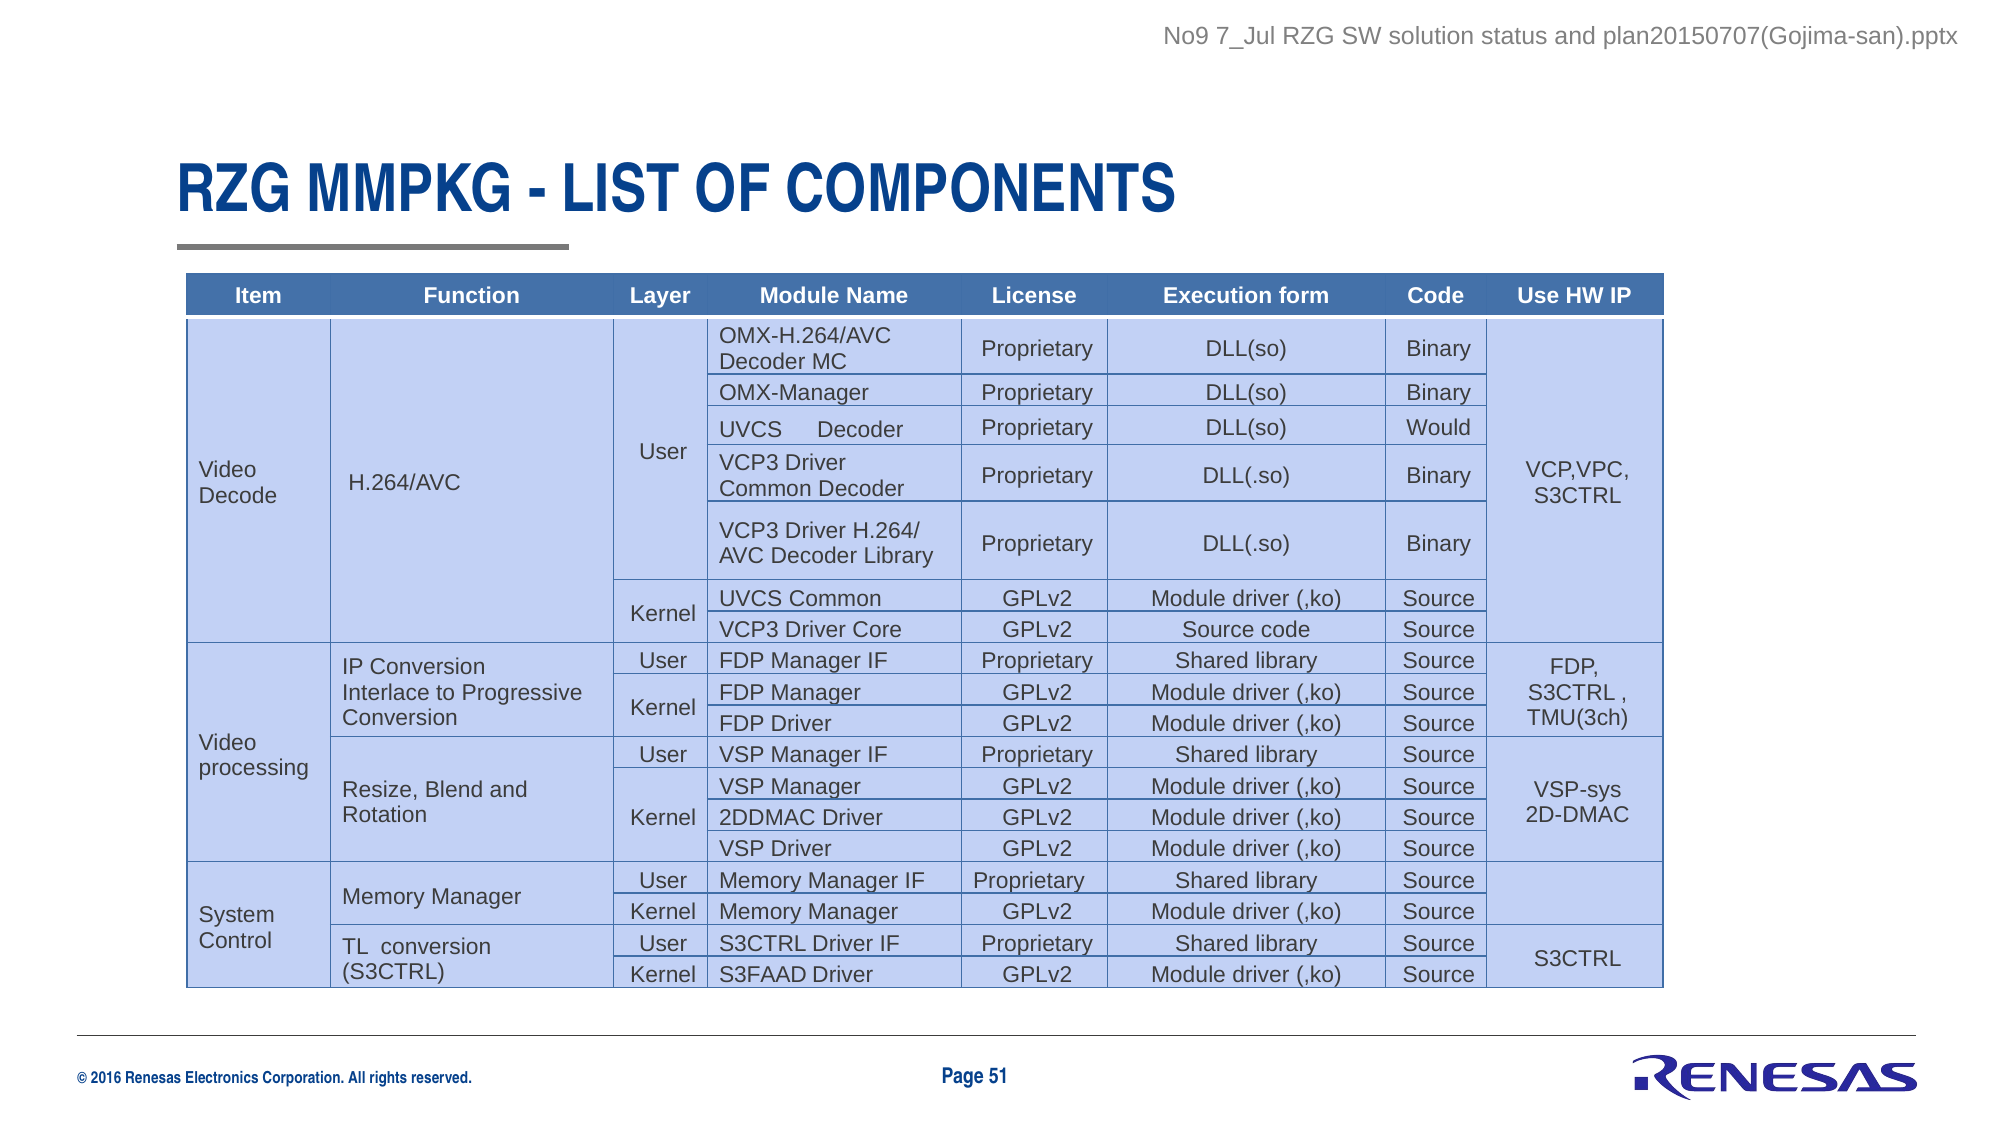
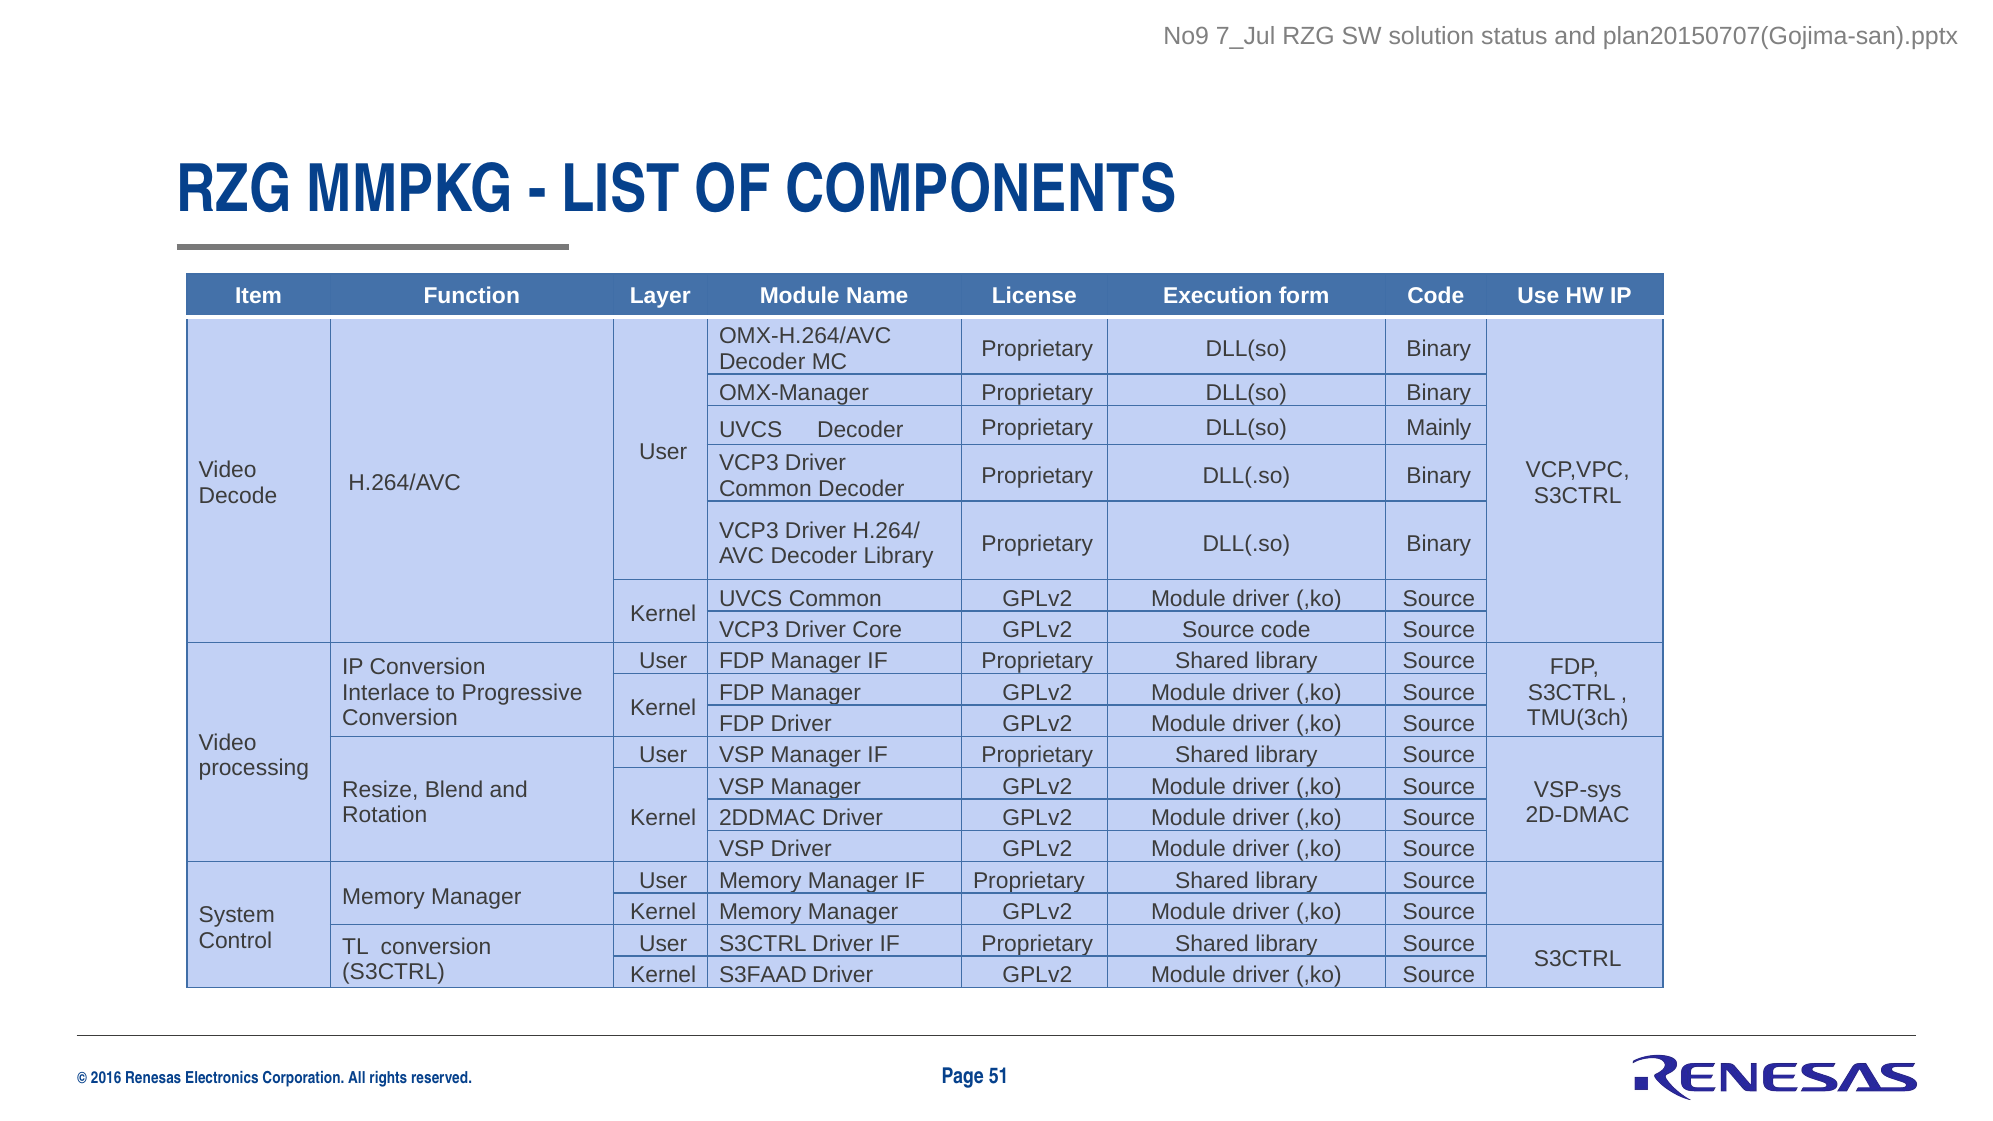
Would: Would -> Mainly (1439, 428)
